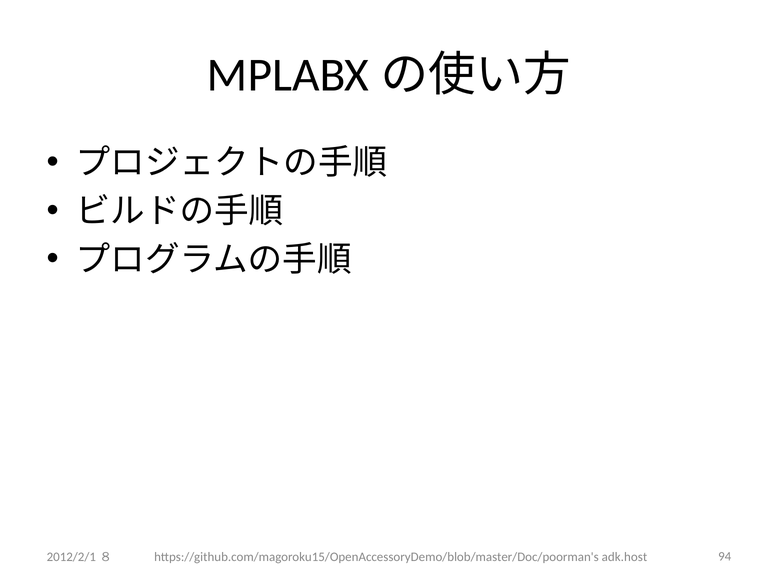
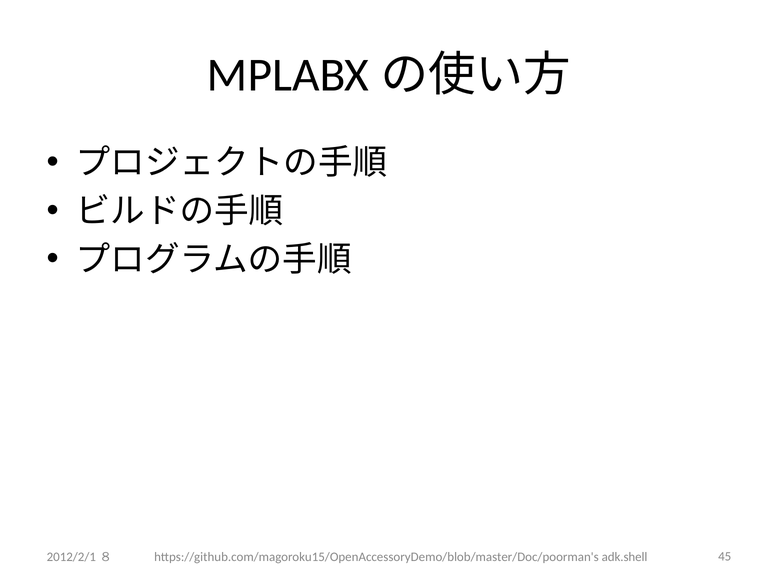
adk.host: adk.host -> adk.shell (625, 557)
94: 94 -> 45 (725, 557)
